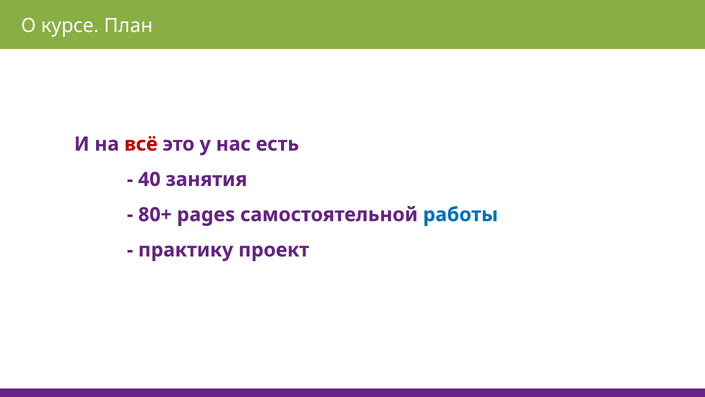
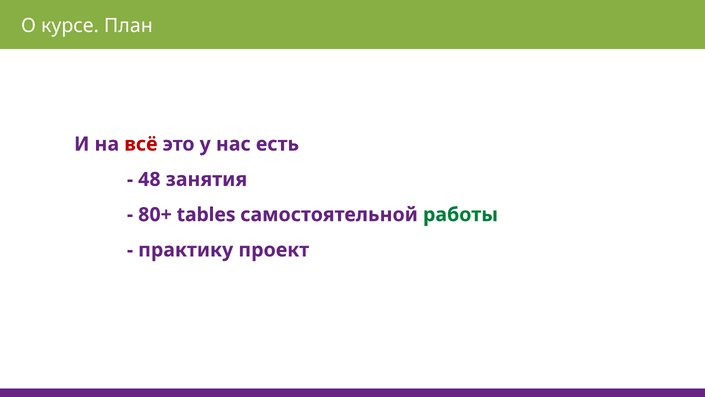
40: 40 -> 48 (149, 179)
pages: pages -> tables (206, 214)
работы colour: blue -> green (460, 214)
